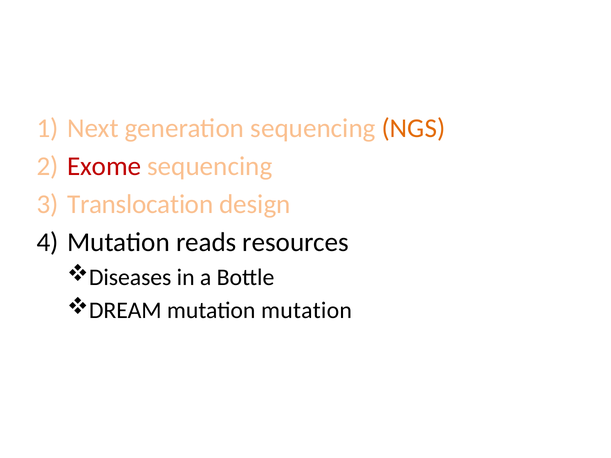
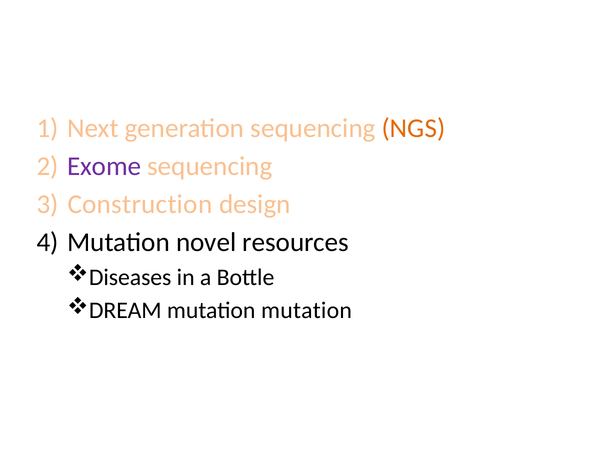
Exome colour: red -> purple (104, 166)
Translocation: Translocation -> Construction (140, 204)
reads: reads -> novel (206, 242)
